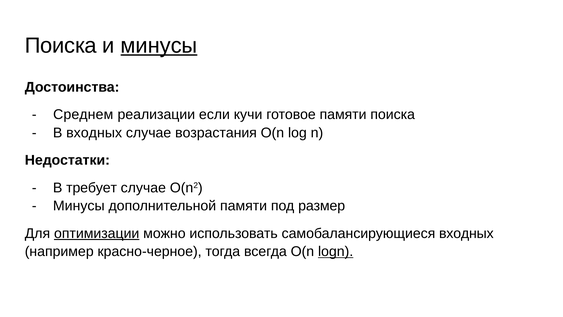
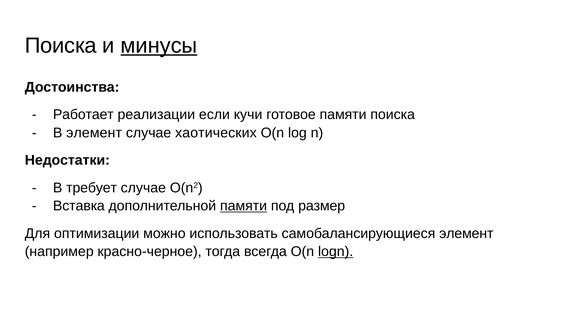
Среднем: Среднем -> Работает (83, 115)
В входных: входных -> элемент (94, 133)
возрастания: возрастания -> хаотических (216, 133)
Минусы: Минусы -> Вставка (79, 206)
памяти underline: none -> present (244, 206)
оптимизации underline: present -> none (97, 233)
самобалансирующиеся входных: входных -> элемент (466, 233)
